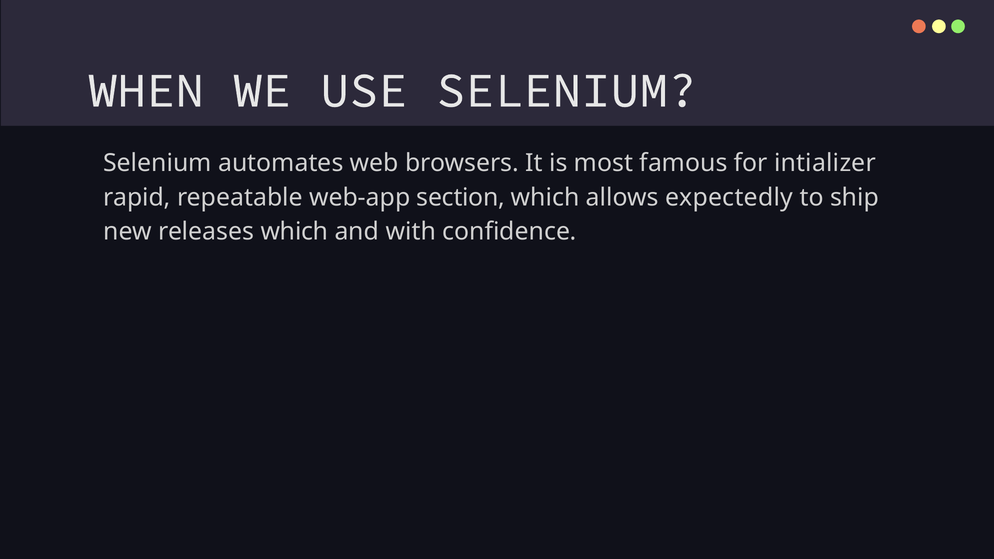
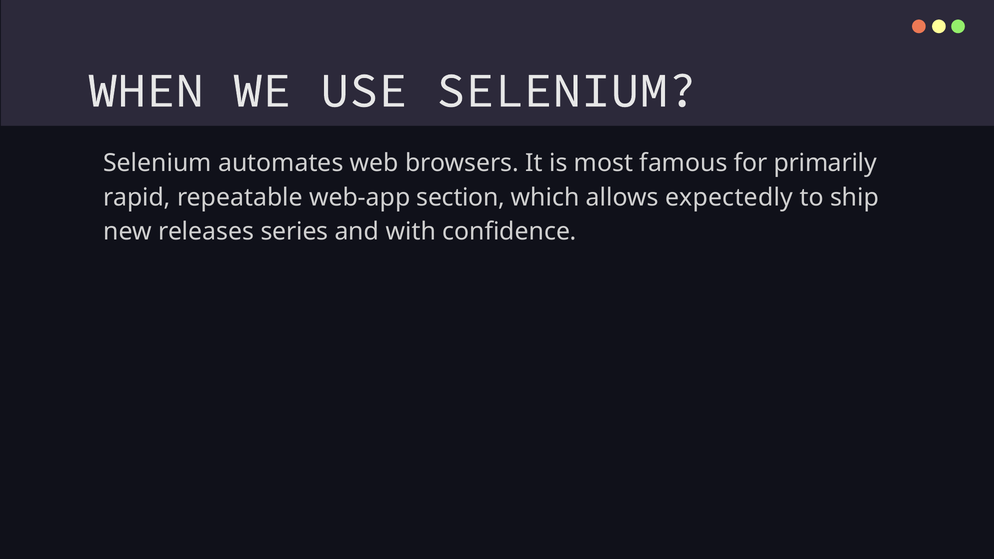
intializer: intializer -> primarily (825, 163)
releases which: which -> series (294, 232)
